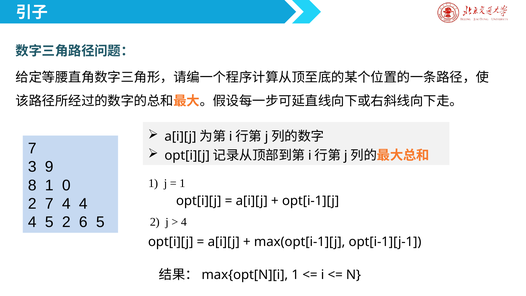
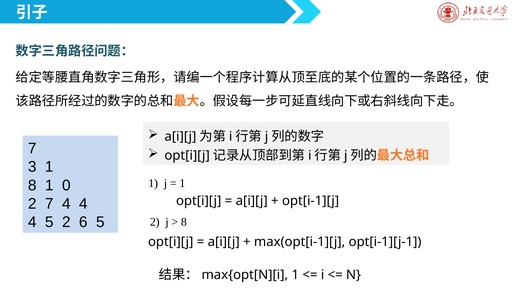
3 9: 9 -> 1 (49, 167)
4: 4 -> 8 (184, 222)
